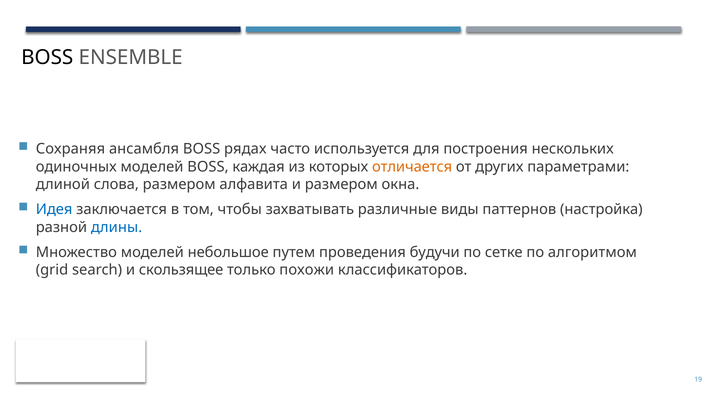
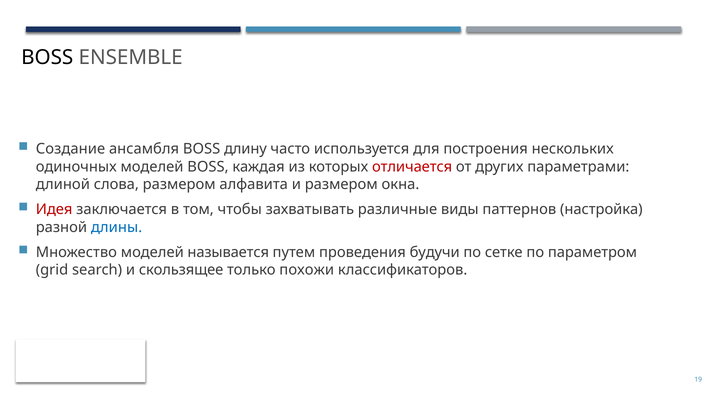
Сохраняя: Сохраняя -> Создание (70, 149)
рядах: рядах -> длину (245, 149)
отличается colour: orange -> red (412, 167)
Идея colour: blue -> red (54, 209)
небольшое: небольшое -> называется (228, 252)
алгоритмом: алгоритмом -> параметром (592, 252)
